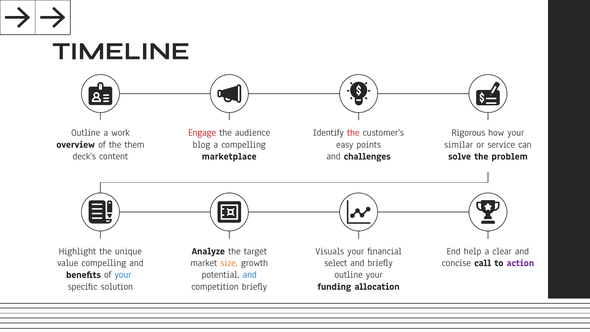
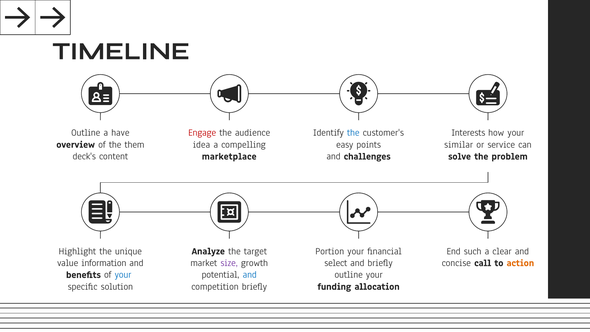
work: work -> have (120, 133)
the colour: red -> blue (353, 133)
Rigorous: Rigorous -> Interests (468, 133)
blog: blog -> idea (201, 144)
Visuals: Visuals -> Portion (330, 251)
help: help -> such (473, 251)
value compelling: compelling -> information (104, 263)
size colour: orange -> purple (229, 263)
action colour: purple -> orange (520, 263)
